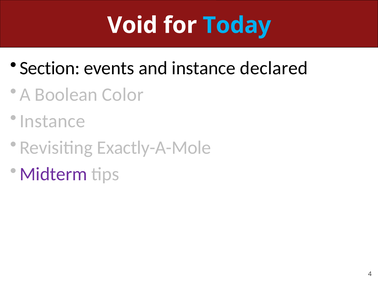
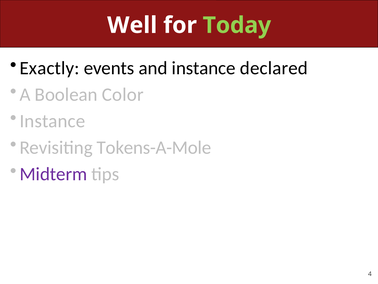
Void: Void -> Well (132, 25)
Today colour: light blue -> light green (237, 25)
Section: Section -> Exactly (49, 68)
Exactly-A-Mole: Exactly-A-Mole -> Tokens-A-Mole (154, 147)
